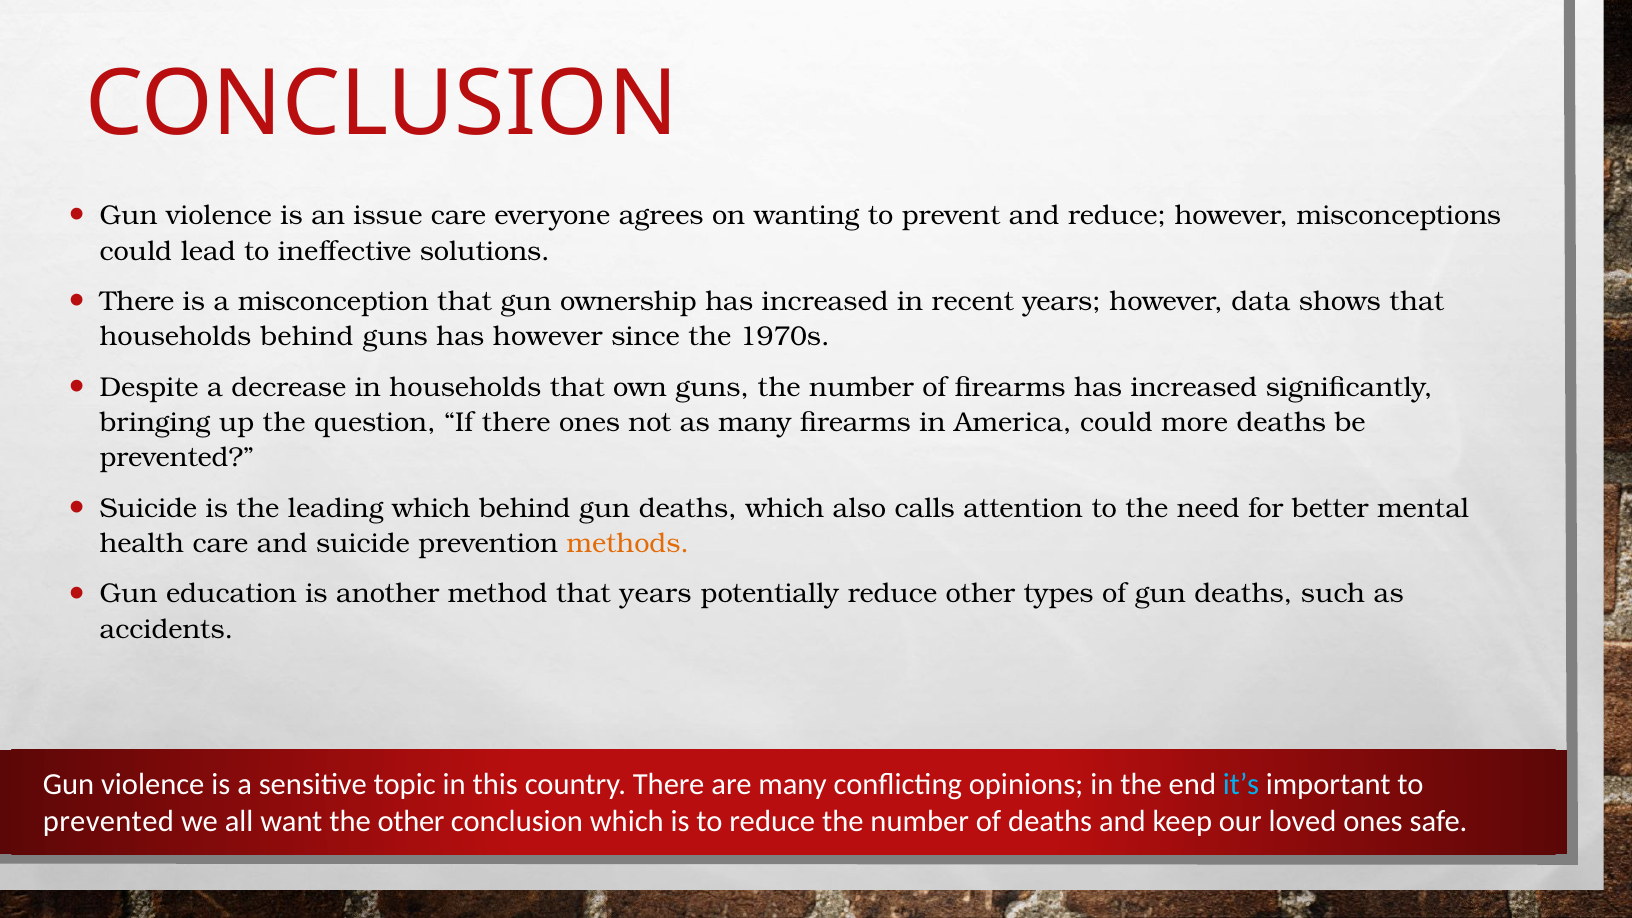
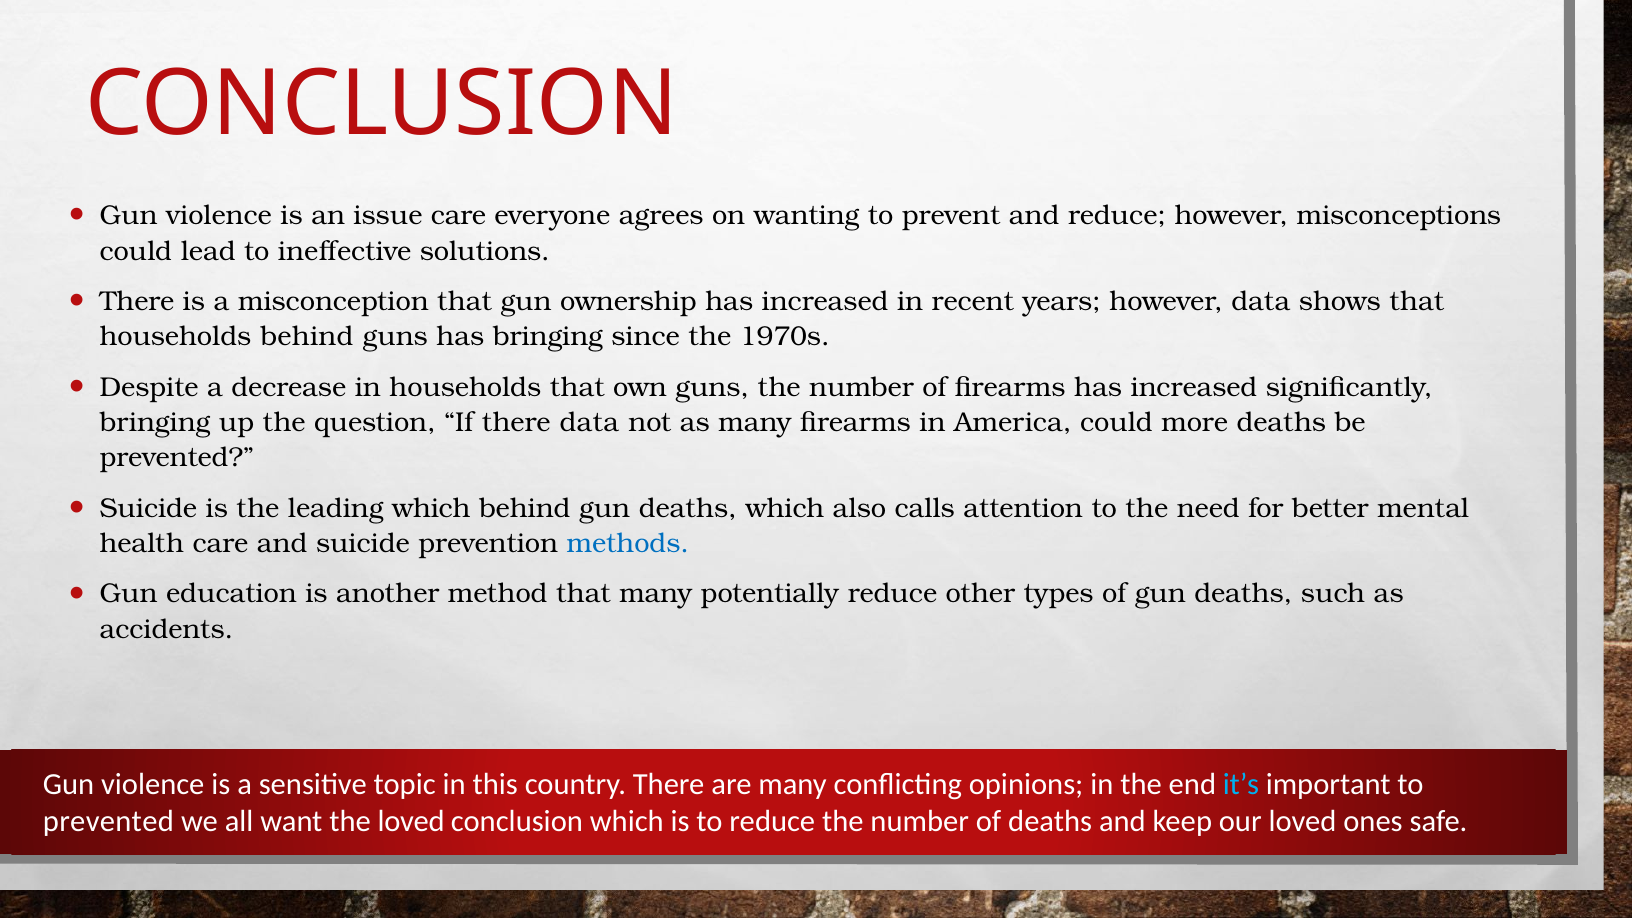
has however: however -> bringing (548, 337)
there ones: ones -> data (589, 423)
methods colour: orange -> blue (628, 544)
that years: years -> many (656, 594)
the other: other -> loved (411, 821)
